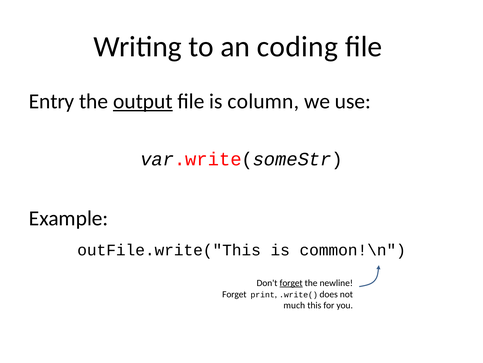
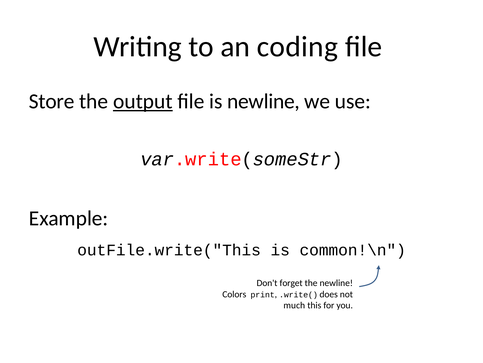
Entry: Entry -> Store (52, 101)
is column: column -> newline (264, 101)
forget underline: present -> none (291, 282)
Forget: Forget -> Colors (234, 294)
